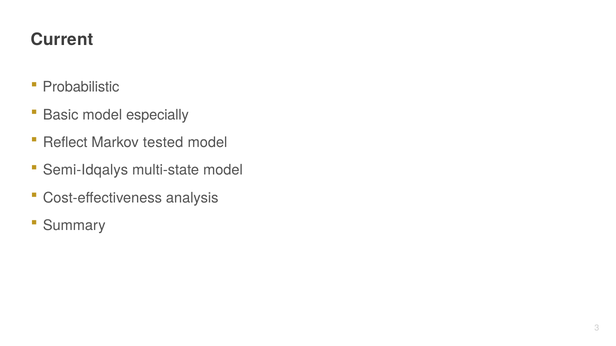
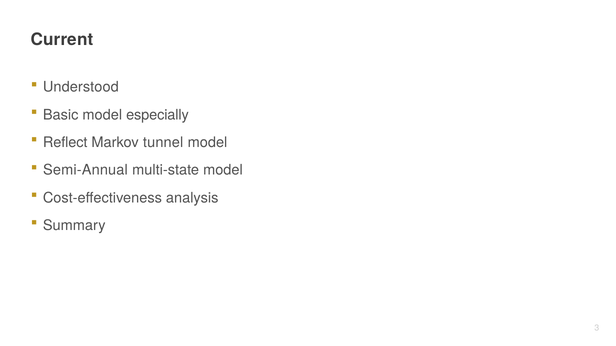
Probabilistic: Probabilistic -> Understood (81, 87)
tested: tested -> tunnel (163, 143)
Semi-Idqalys: Semi-Idqalys -> Semi-Annual (85, 170)
